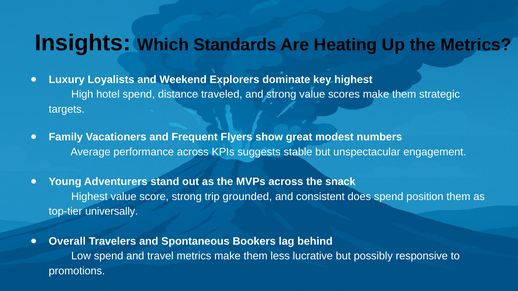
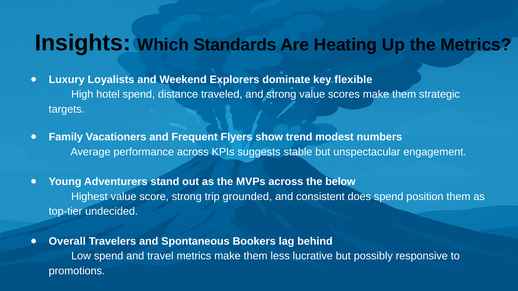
key highest: highest -> flexible (353, 80)
great: great -> trend (299, 137)
snack: snack -> below (340, 182)
universally: universally -> undecided (112, 212)
